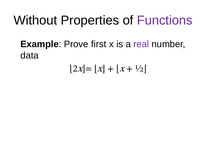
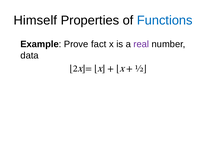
Without: Without -> Himself (35, 20)
Functions colour: purple -> blue (165, 20)
first: first -> fact (99, 44)
